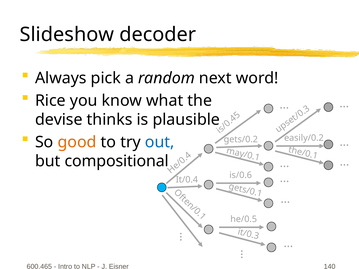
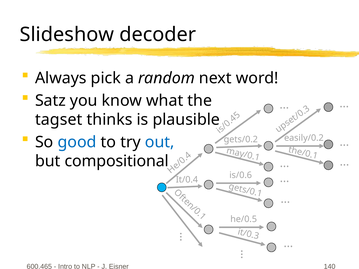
Rice: Rice -> Satz (50, 101)
devise: devise -> tagset (59, 120)
good colour: orange -> blue (77, 142)
